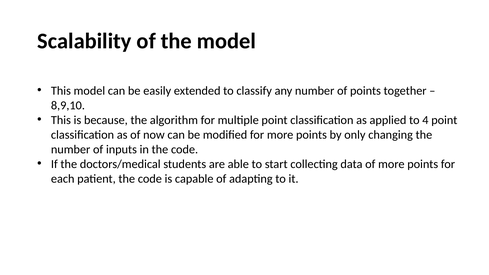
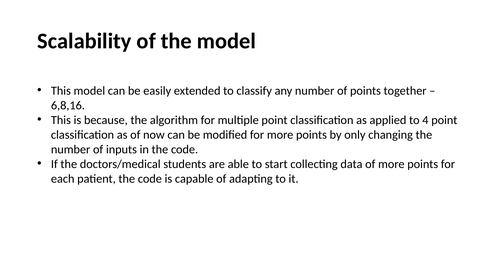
8,9,10: 8,9,10 -> 6,8,16 (68, 105)
